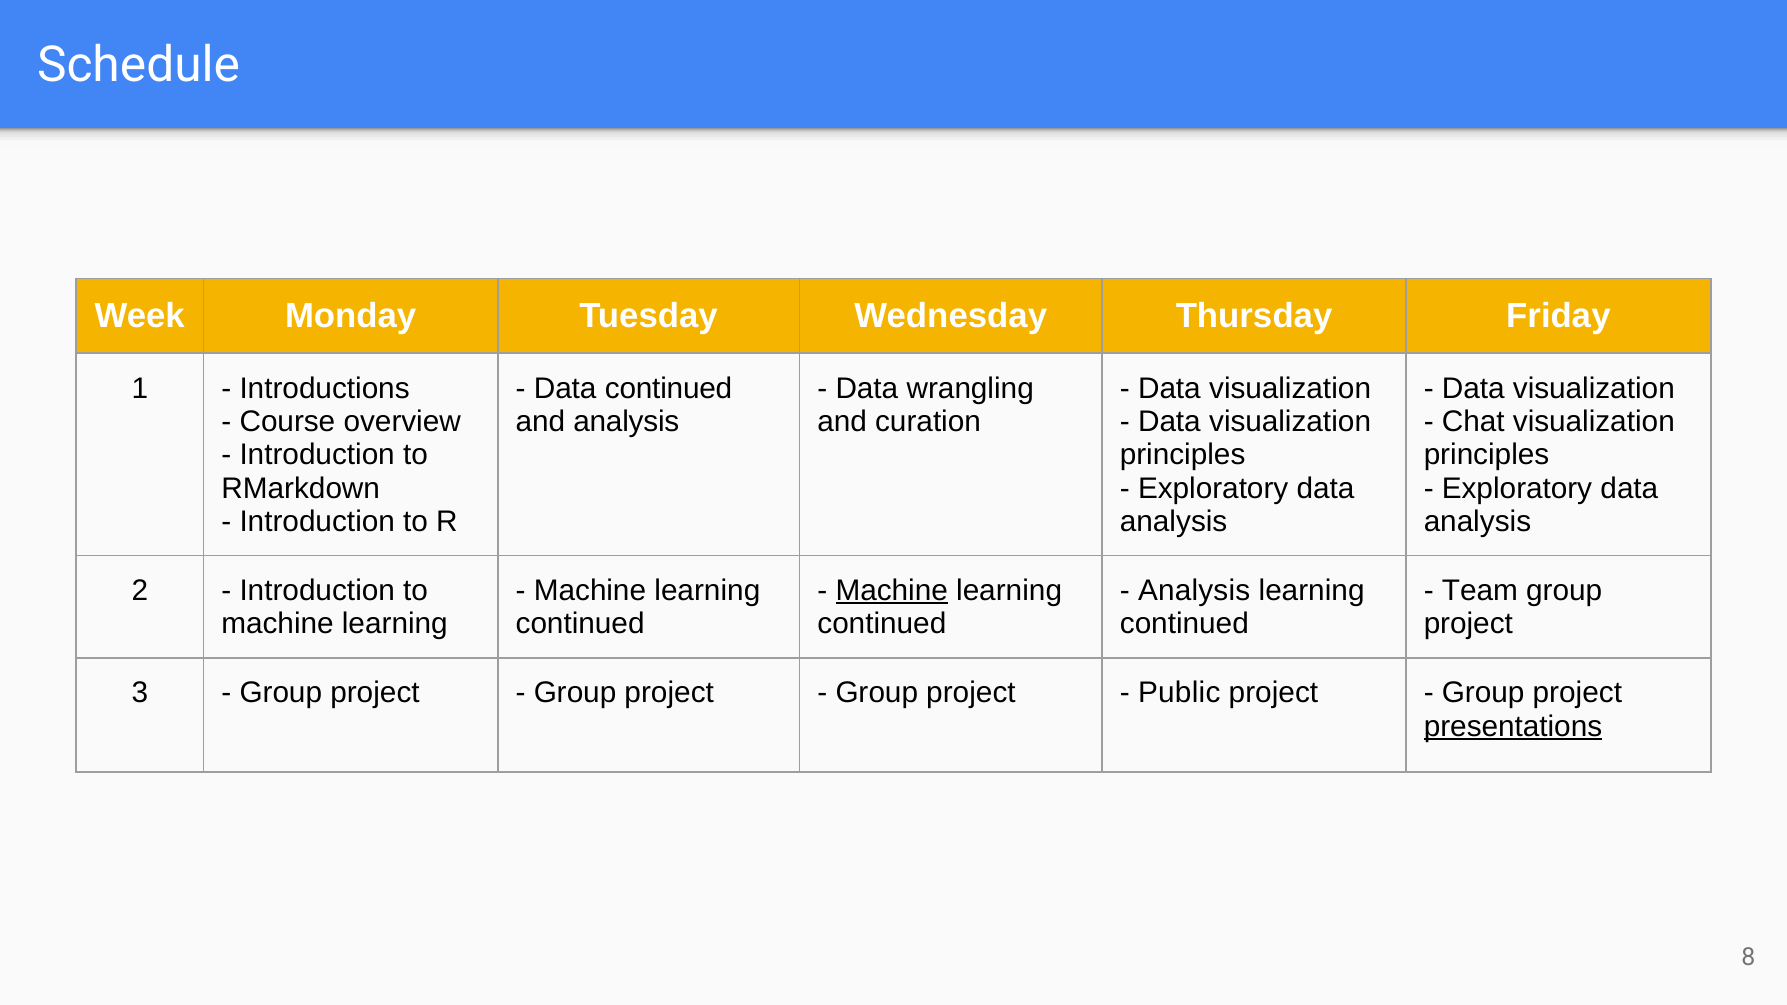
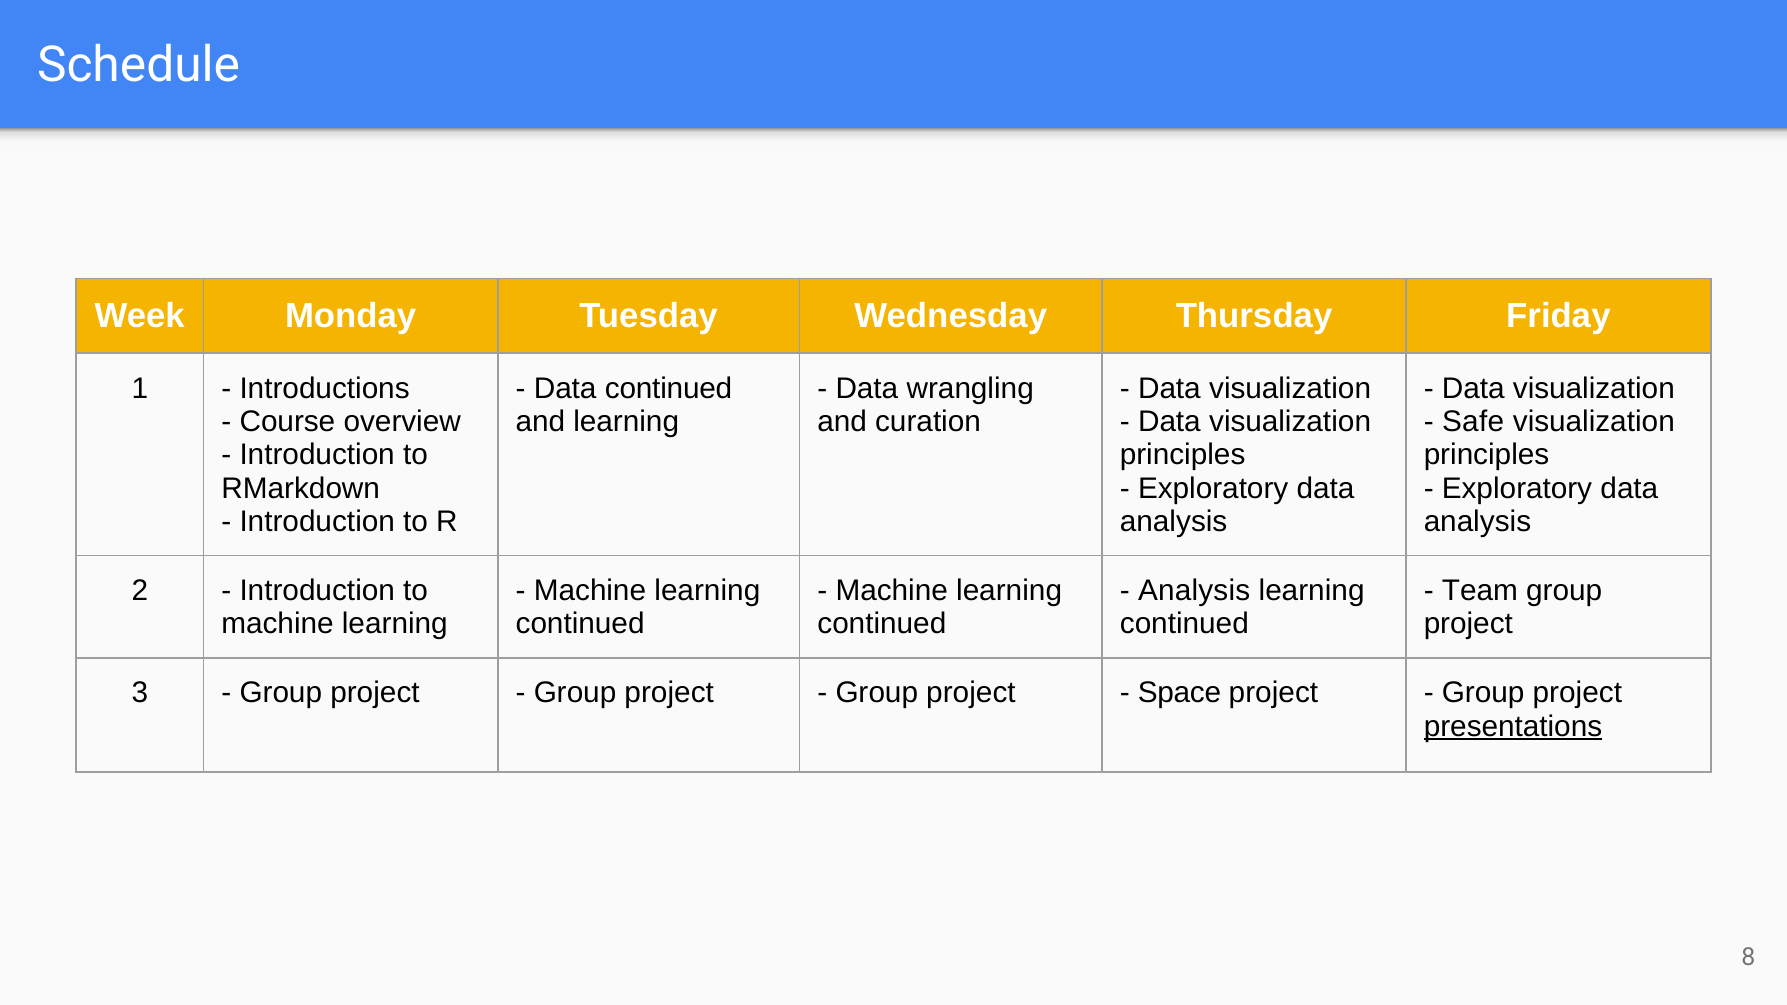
and analysis: analysis -> learning (626, 422)
Chat: Chat -> Safe (1473, 422)
Machine underline: present -> none (892, 591)
Public: Public -> Space (1180, 693)
